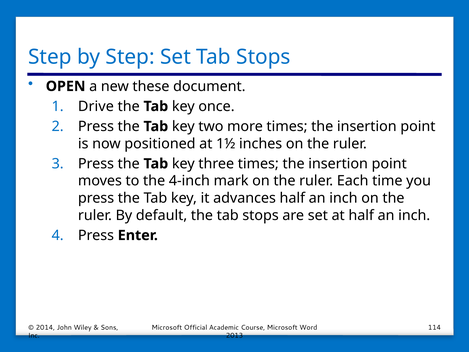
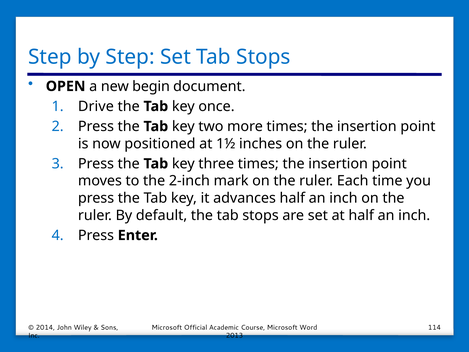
these: these -> begin (151, 86)
4-inch: 4-inch -> 2-inch (189, 181)
